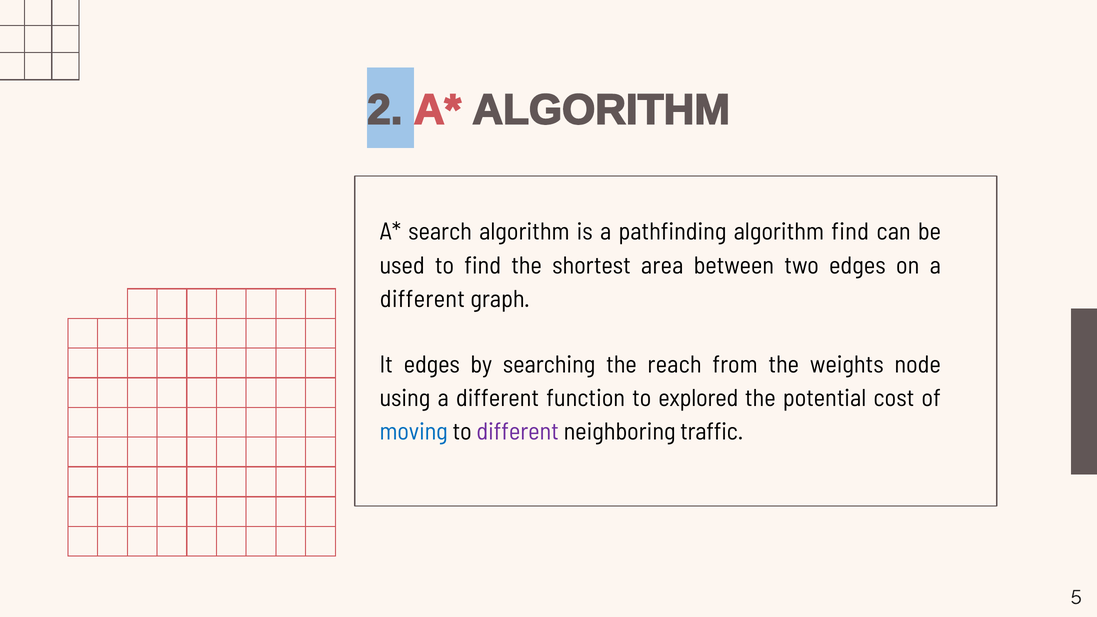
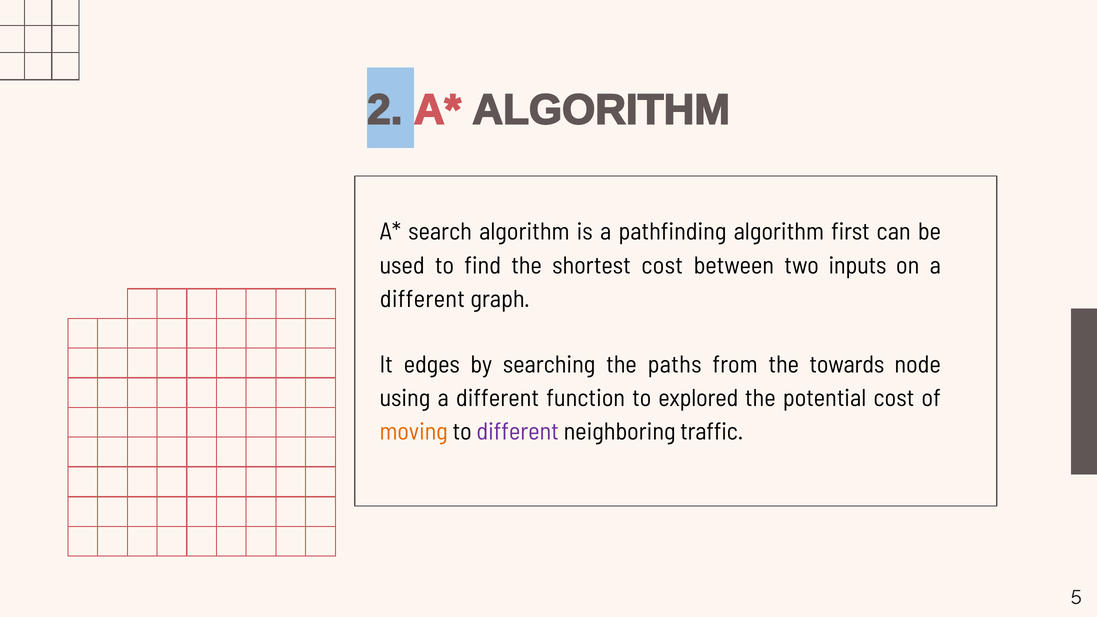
algorithm find: find -> first (850, 232)
shortest area: area -> cost (662, 266)
two edges: edges -> inputs (858, 266)
reach: reach -> paths (675, 365)
weights: weights -> towards (847, 365)
moving colour: blue -> orange (414, 432)
